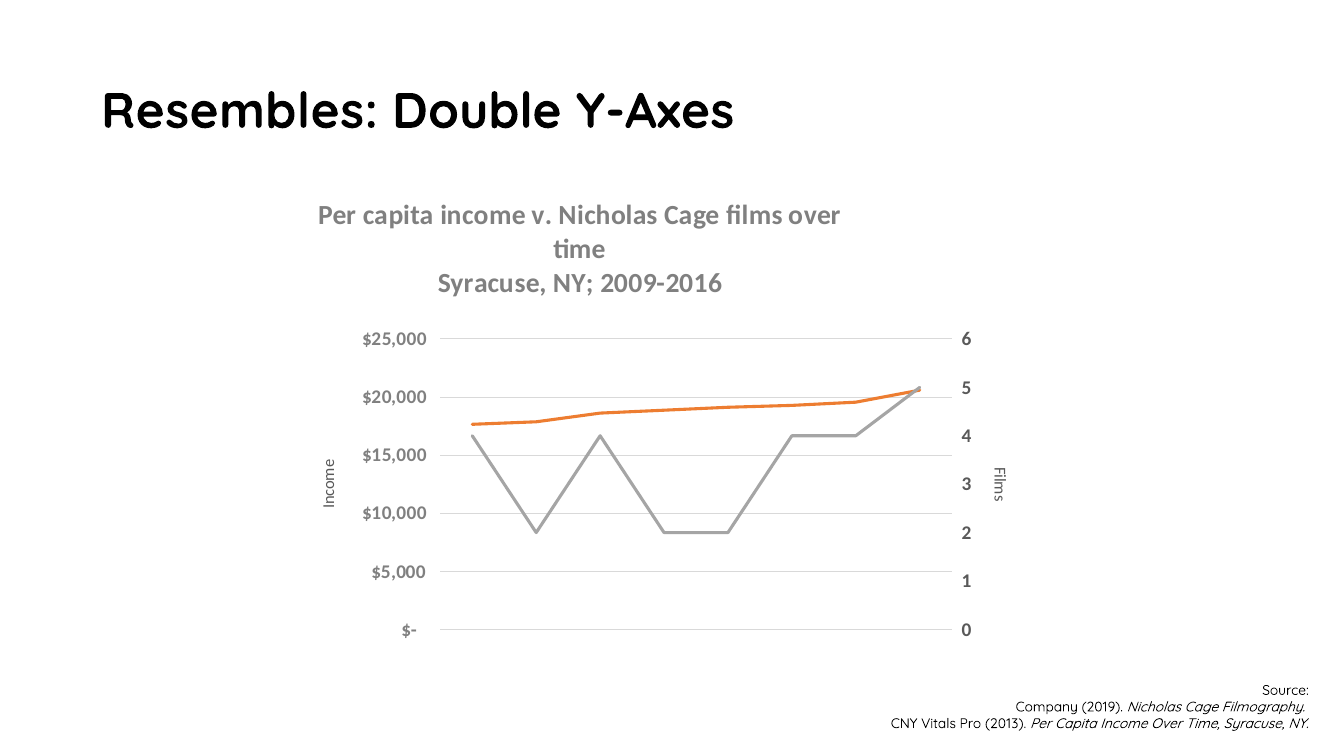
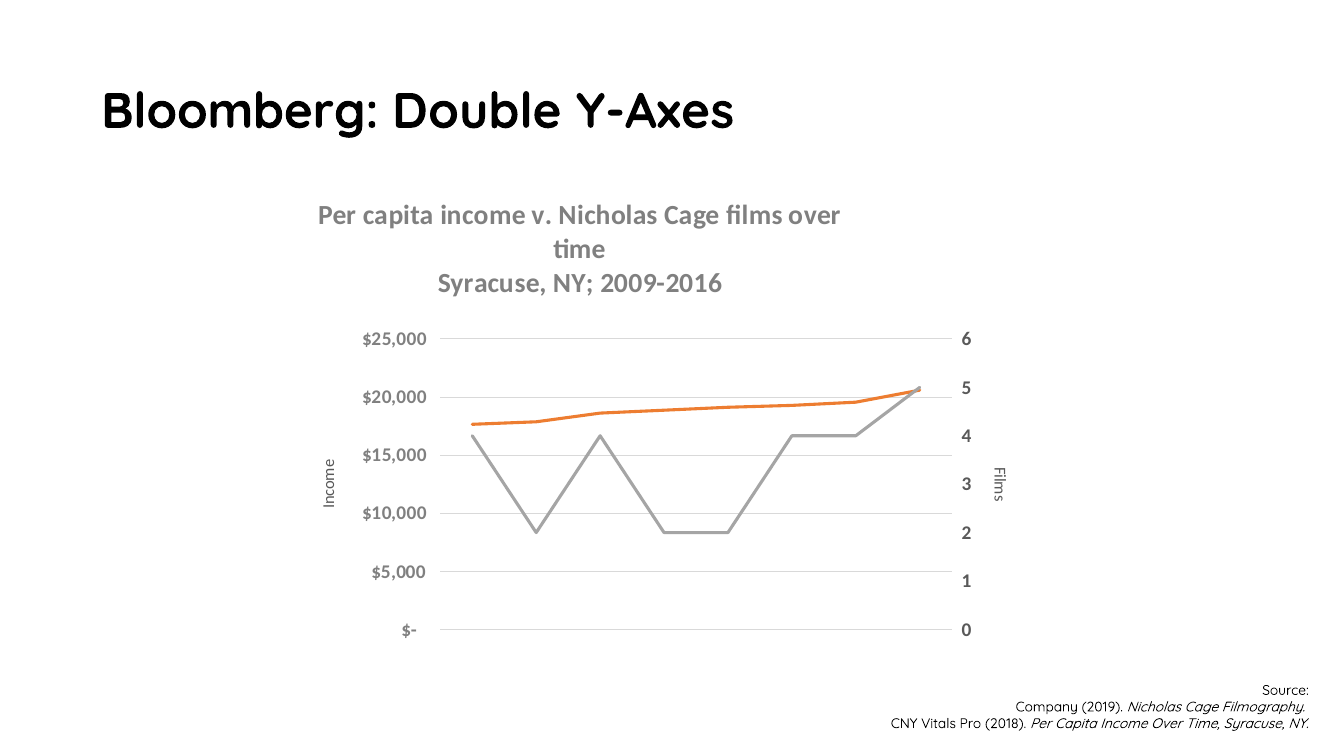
Resembles: Resembles -> Bloomberg (240, 111)
2013: 2013 -> 2018 (1006, 723)
